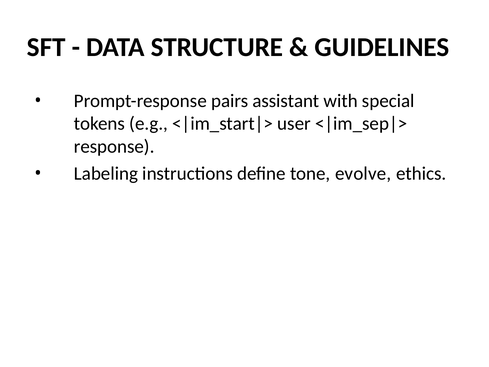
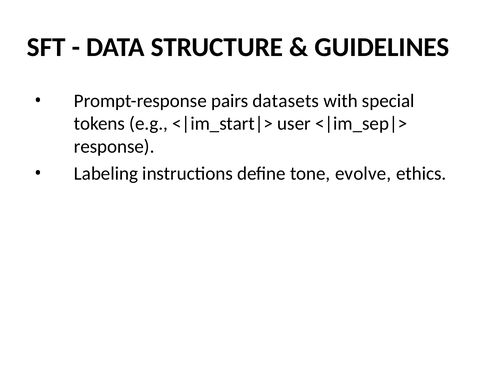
assistant: assistant -> datasets (286, 101)
